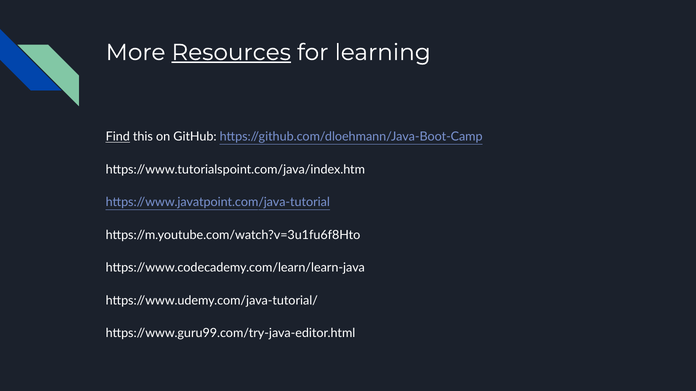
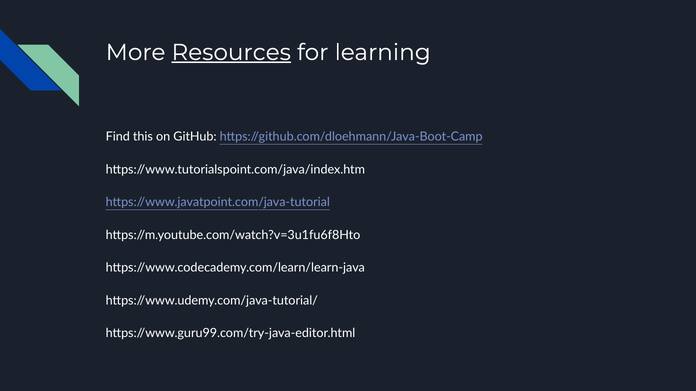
Find underline: present -> none (118, 137)
